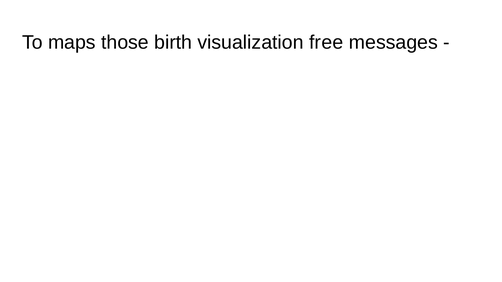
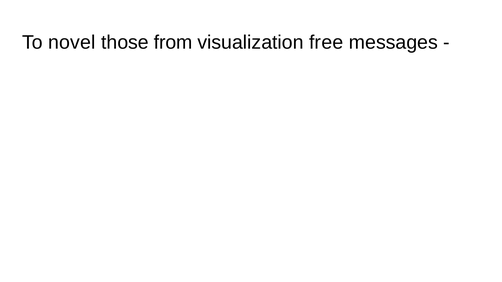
maps: maps -> novel (72, 43)
birth: birth -> from (173, 43)
